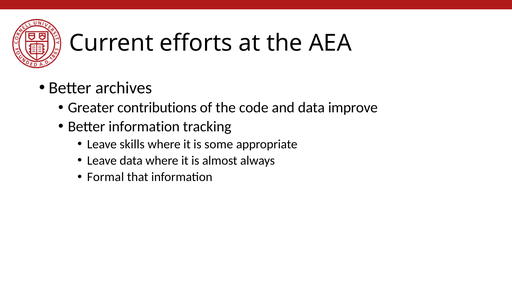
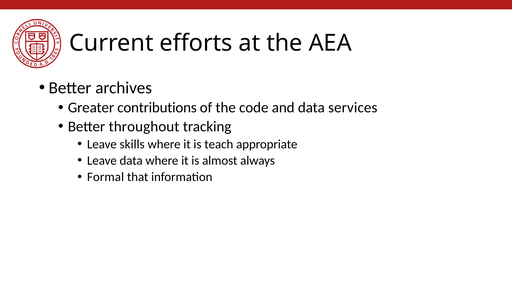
improve: improve -> services (353, 108)
Better information: information -> throughout (144, 126)
some: some -> teach (219, 144)
